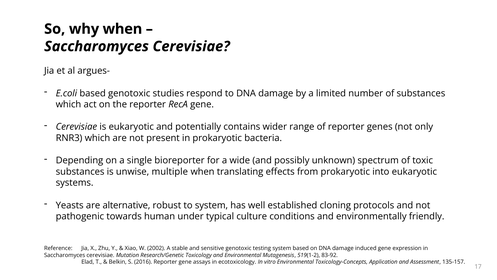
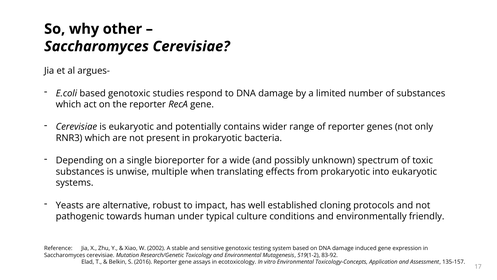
why when: when -> other (122, 29)
to system: system -> impact (211, 205)
